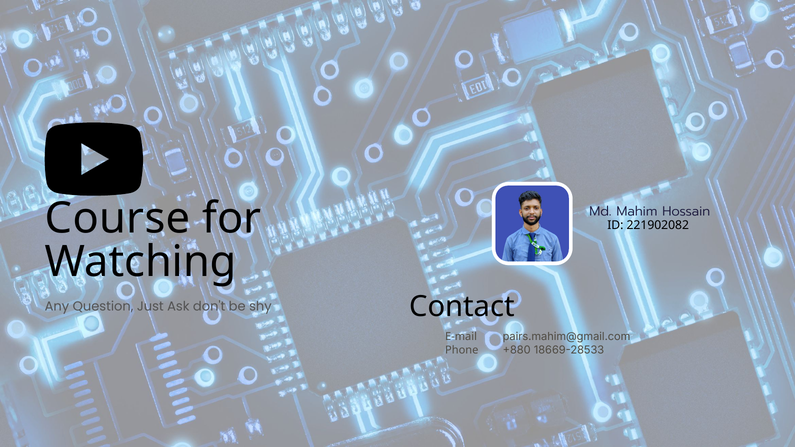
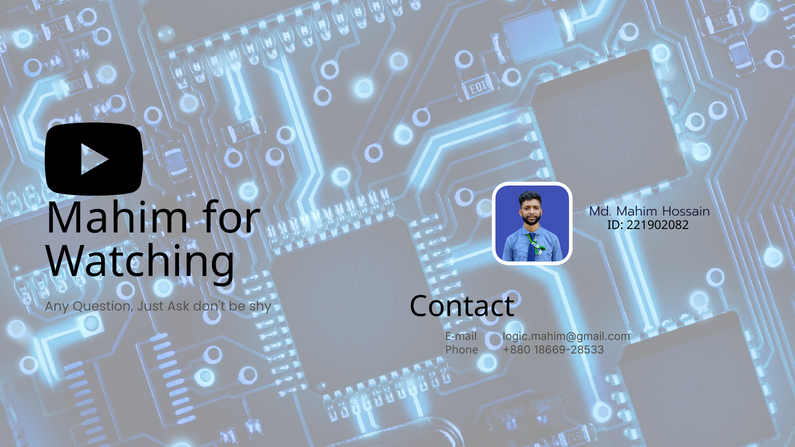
Course: Course -> Mahim (118, 219)
pairs.mahim@gmail.com: pairs.mahim@gmail.com -> logic.mahim@gmail.com (567, 337)
